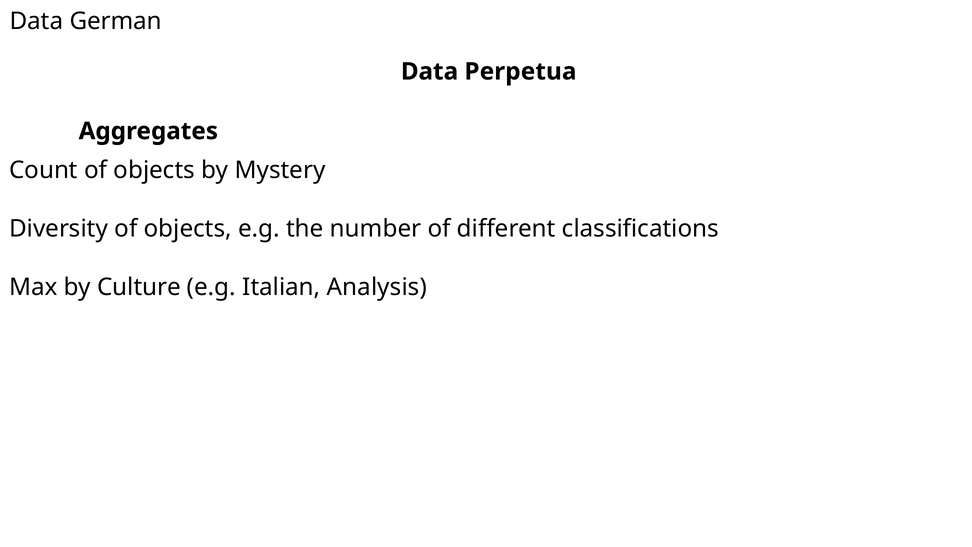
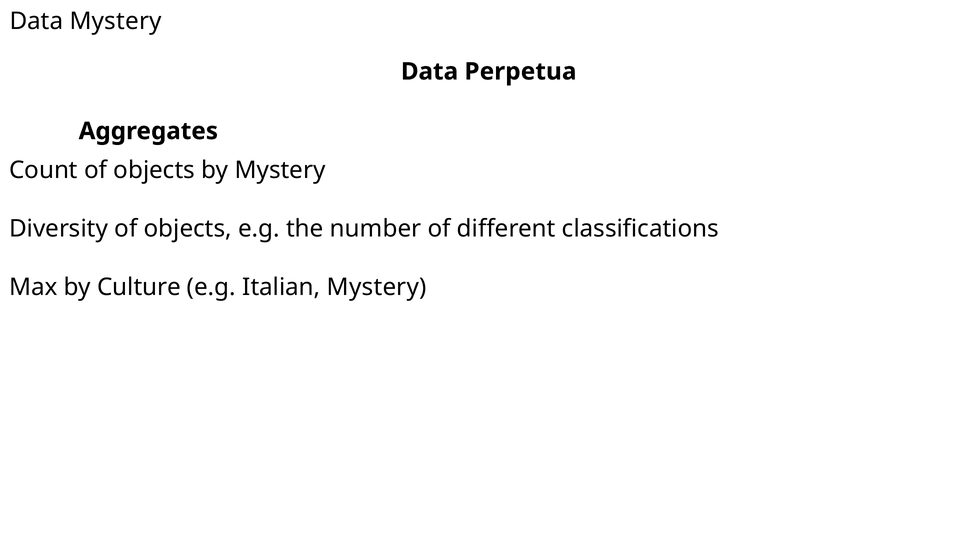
Data German: German -> Mystery (116, 21)
Italian Analysis: Analysis -> Mystery (377, 287)
